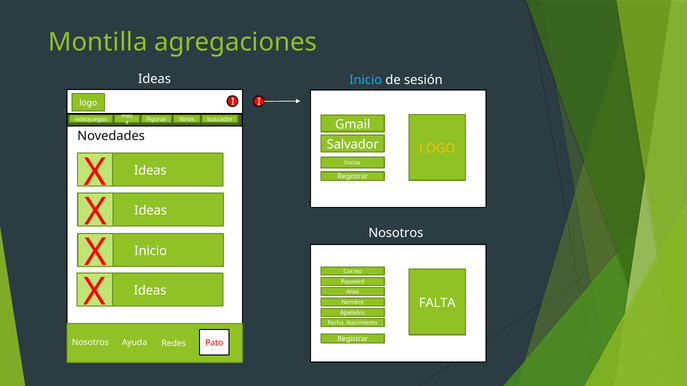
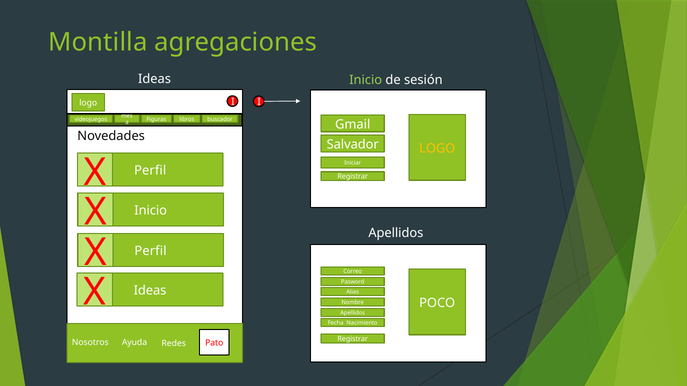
Inicio colour: light blue -> light green (366, 80)
Ideas: Ideas -> Perfil (150, 171)
Ideas: Ideas -> Inicio (151, 211)
Nosotros: Nosotros -> Apellidos (396, 233)
Inicio: Inicio -> Perfil (151, 251)
FALTA: FALTA -> POCO (437, 303)
